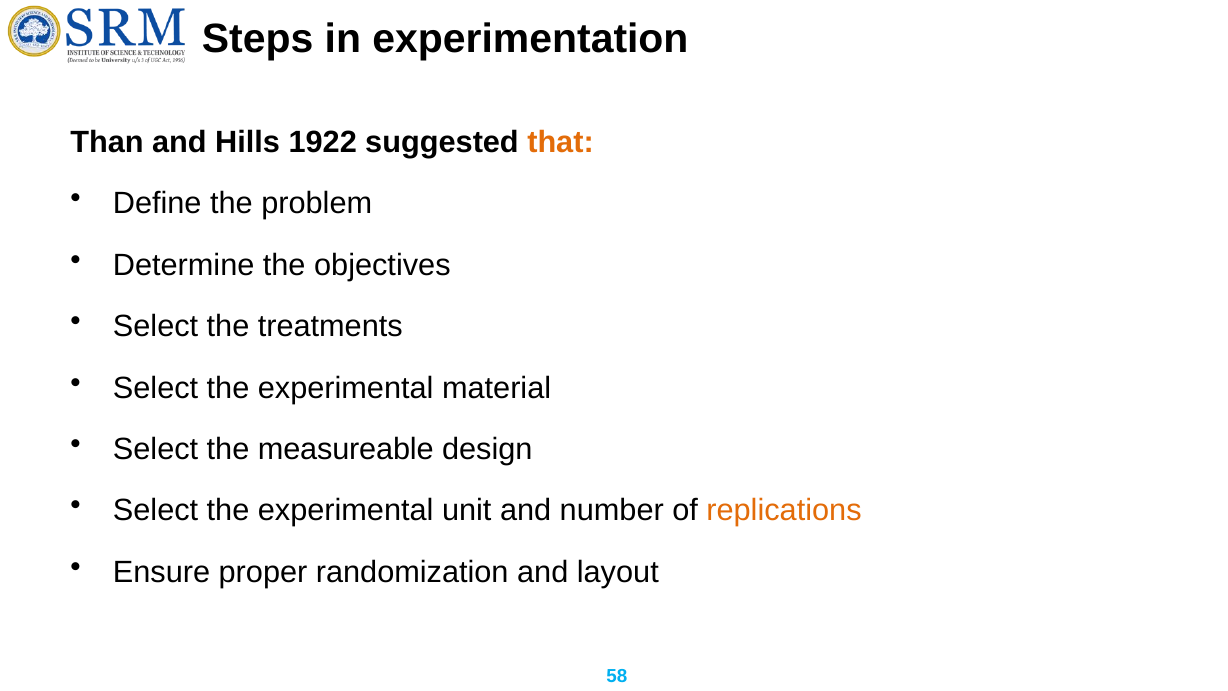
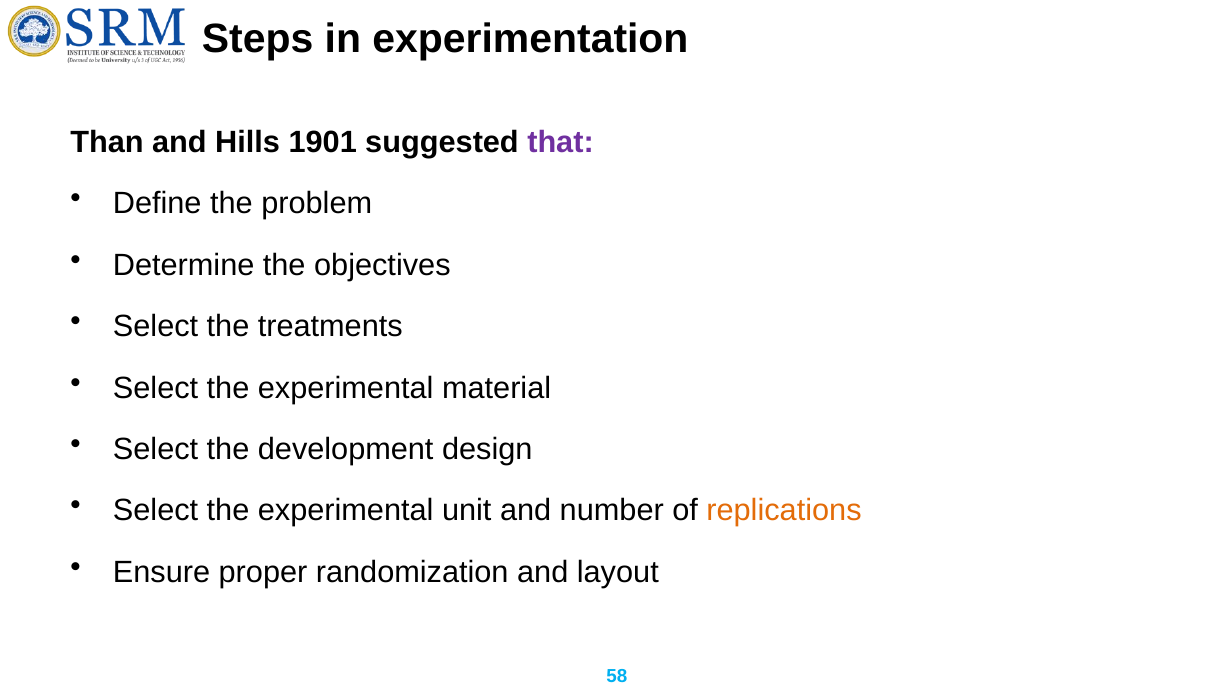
1922: 1922 -> 1901 (323, 142)
that colour: orange -> purple (561, 142)
measureable: measureable -> development (346, 449)
